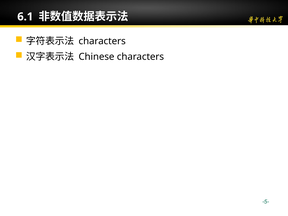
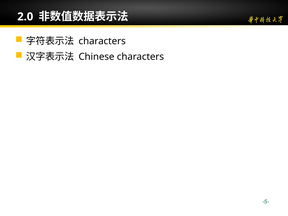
6.1: 6.1 -> 2.0 (25, 17)
